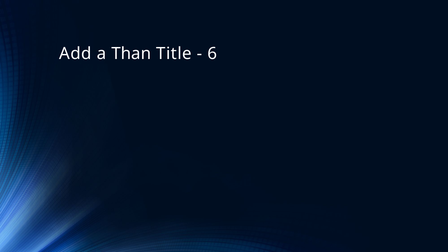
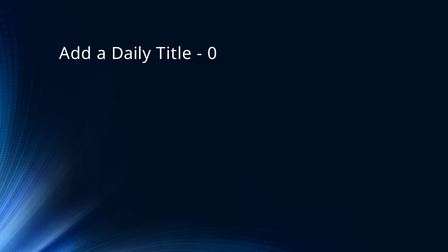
Than: Than -> Daily (131, 54)
6: 6 -> 0 (212, 54)
